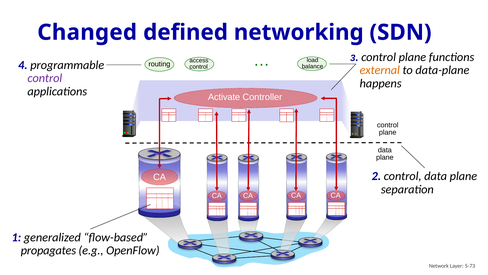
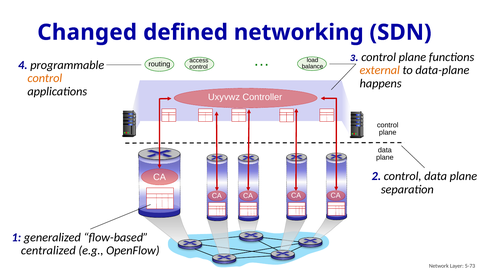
control colour: purple -> orange (45, 78)
Activate: Activate -> Uxyvwz (224, 97)
propagates: propagates -> centralized (48, 250)
